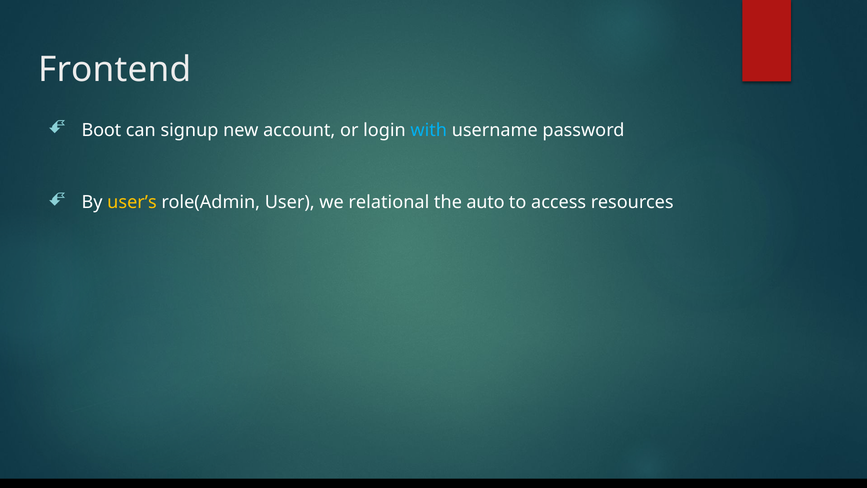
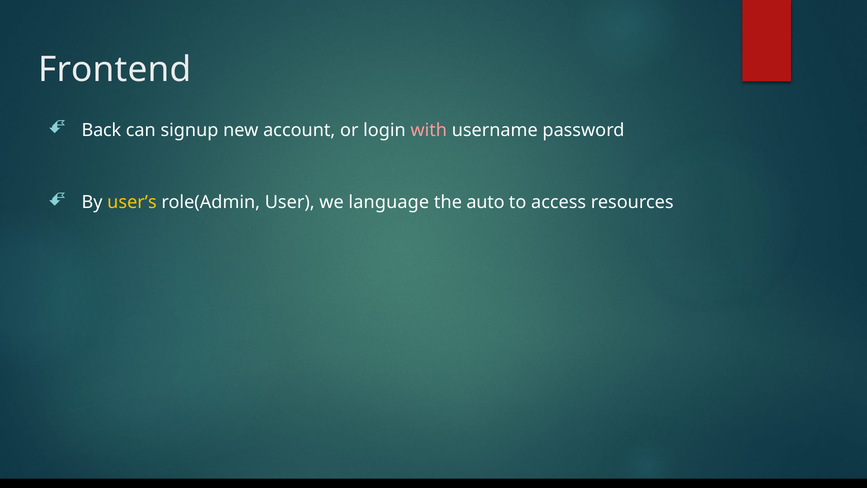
Boot: Boot -> Back (101, 130)
with colour: light blue -> pink (429, 130)
relational: relational -> language (389, 202)
